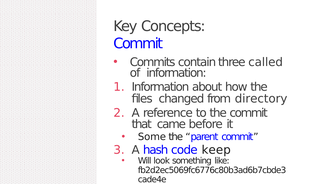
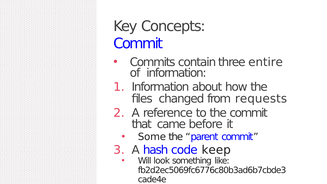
called: called -> entire (266, 62)
directory: directory -> requests (261, 99)
